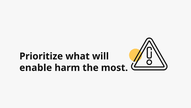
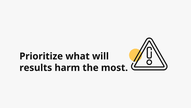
enable: enable -> results (36, 67)
